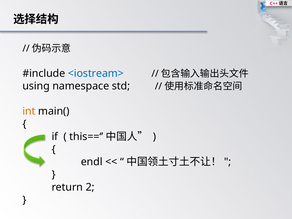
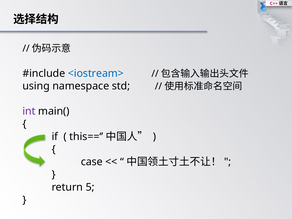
int colour: orange -> purple (29, 111)
endl: endl -> case (92, 162)
2: 2 -> 5 (90, 187)
